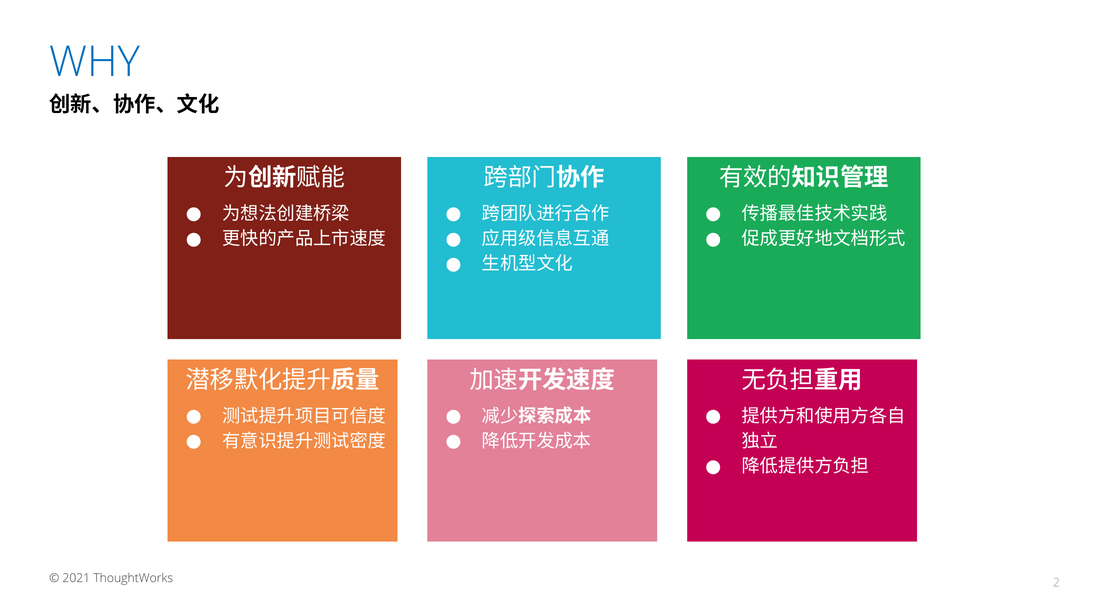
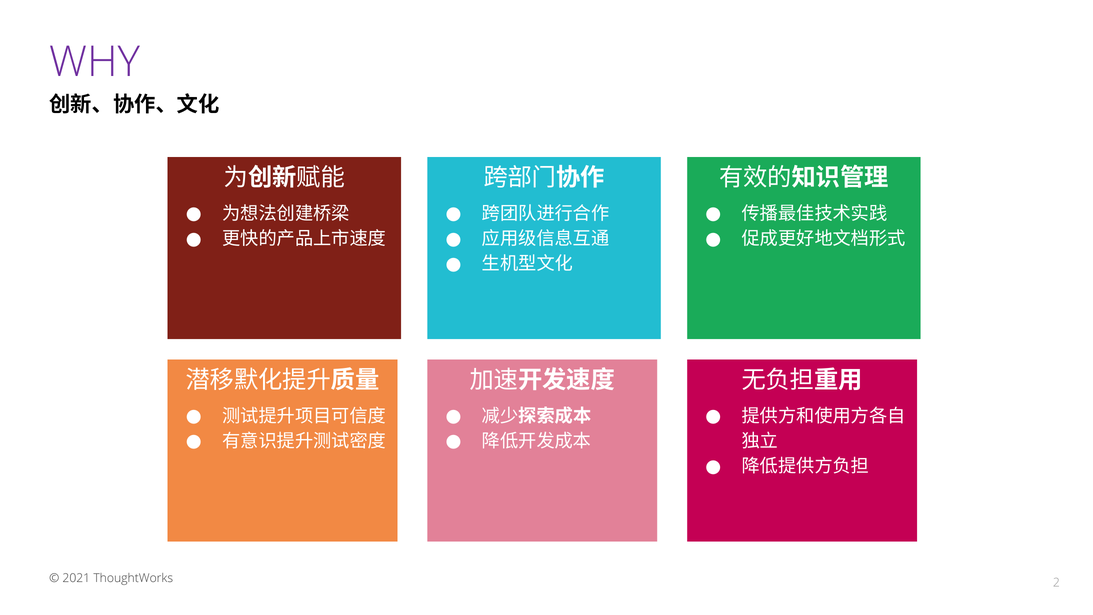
WHY colour: blue -> purple (95, 62)
